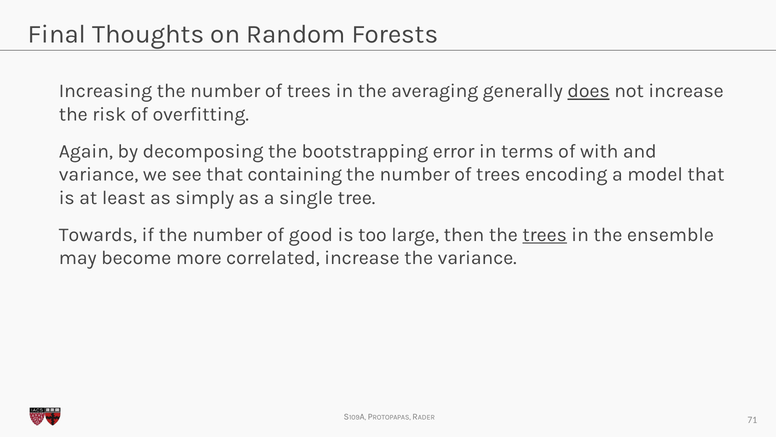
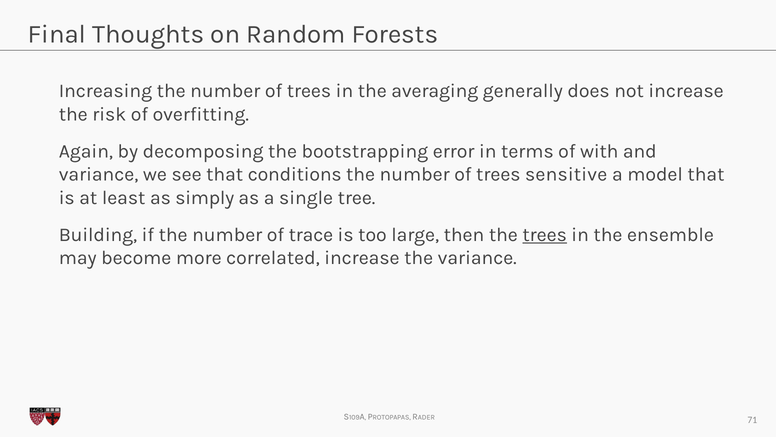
does underline: present -> none (589, 91)
containing: containing -> conditions (295, 174)
encoding: encoding -> sensitive (566, 174)
Towards: Towards -> Building (98, 234)
good: good -> trace (311, 234)
